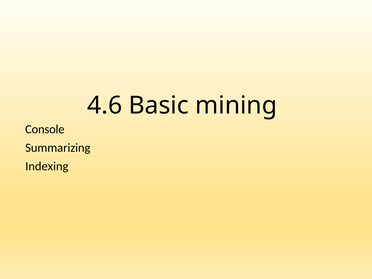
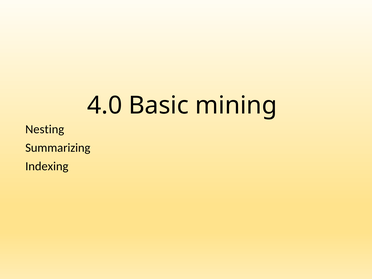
4.6: 4.6 -> 4.0 (105, 105)
Console: Console -> Nesting (45, 129)
